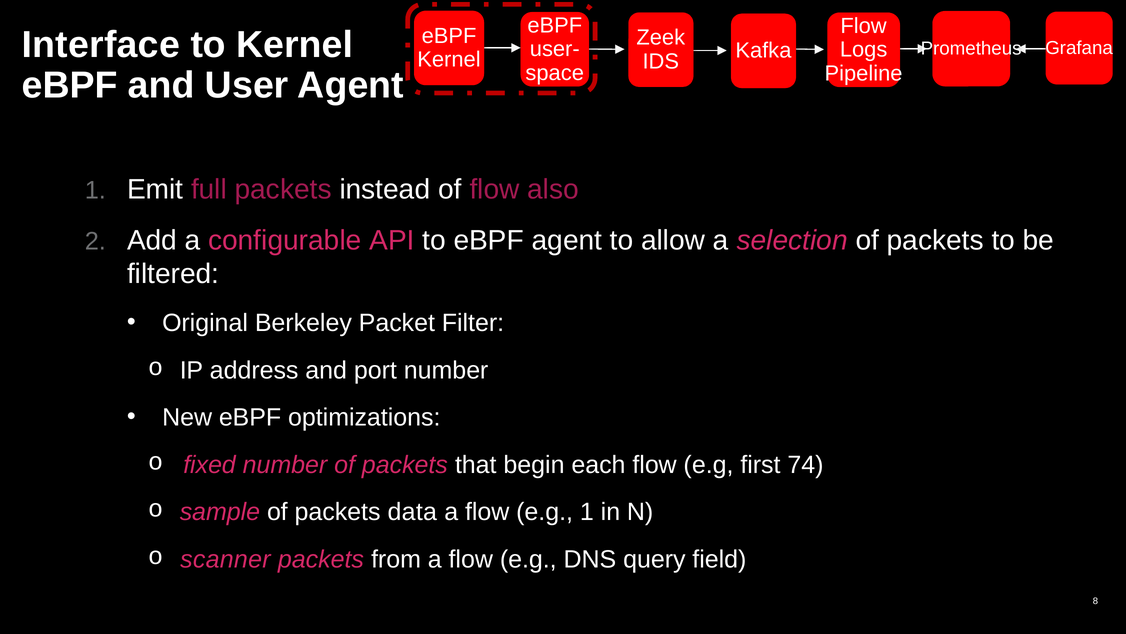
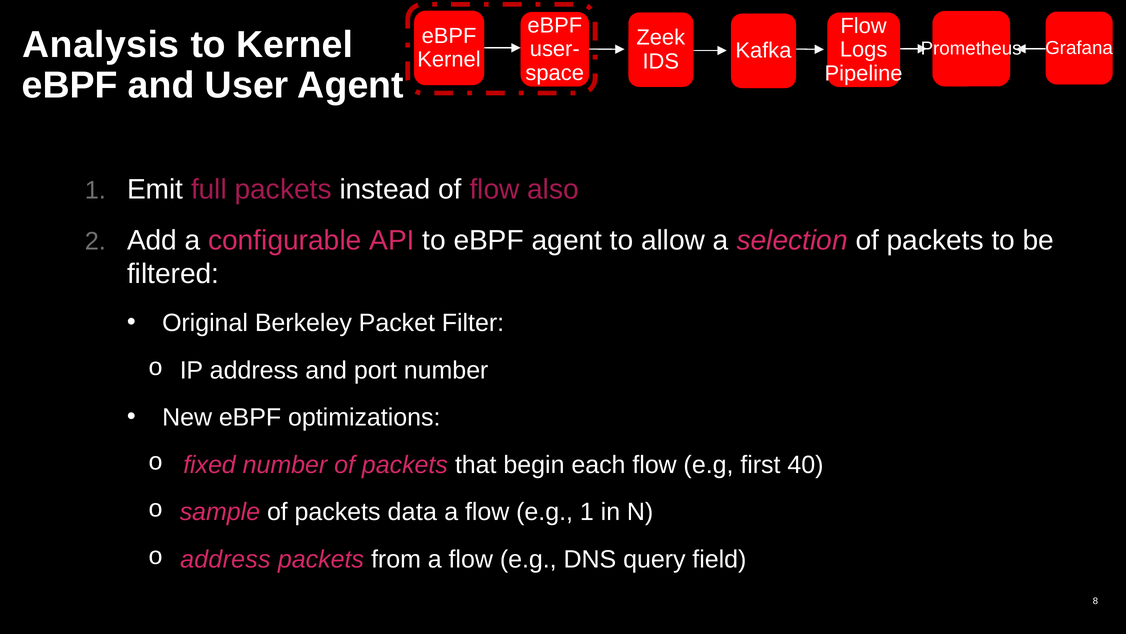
Interface: Interface -> Analysis (101, 45)
74: 74 -> 40 (805, 464)
scanner: scanner -> address (225, 559)
